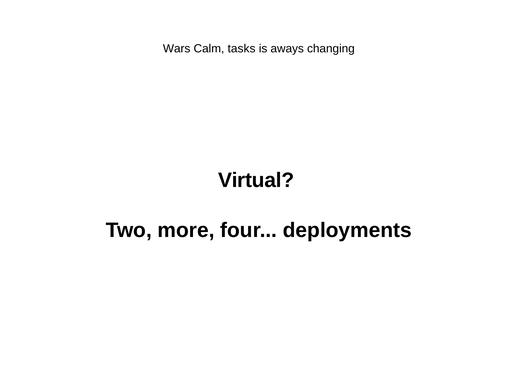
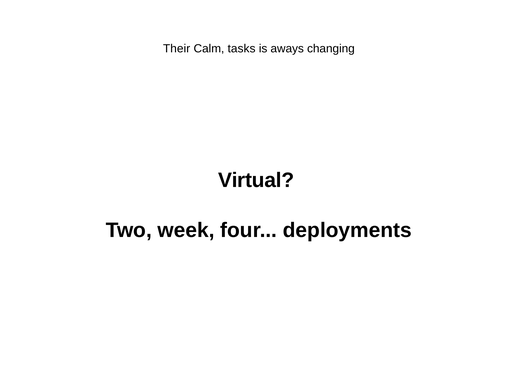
Wars: Wars -> Their (177, 49)
more: more -> week (186, 230)
